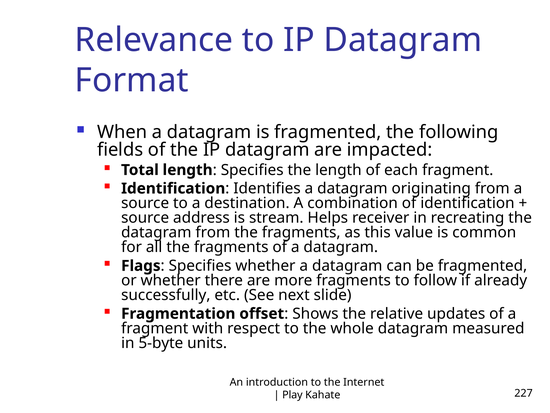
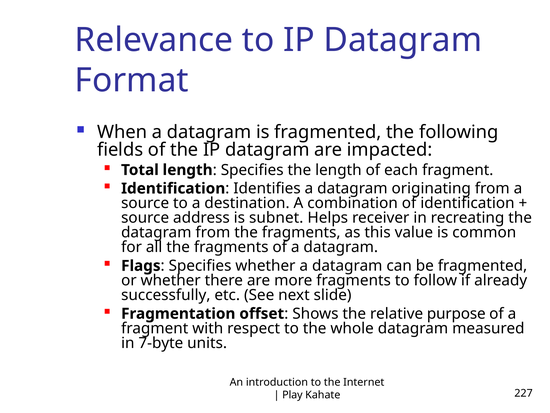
stream: stream -> subnet (276, 218)
updates: updates -> purpose (456, 313)
5-byte: 5-byte -> 7-byte (161, 343)
